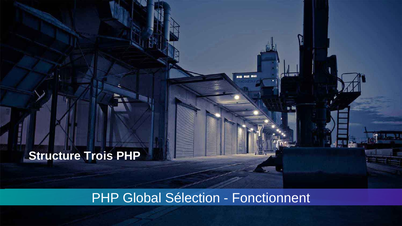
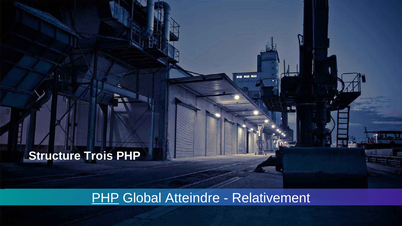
PHP underline: none -> present (105, 198)
Sélection: Sélection -> Atteindre (193, 198)
Fonctionnent: Fonctionnent -> Relativement (271, 198)
